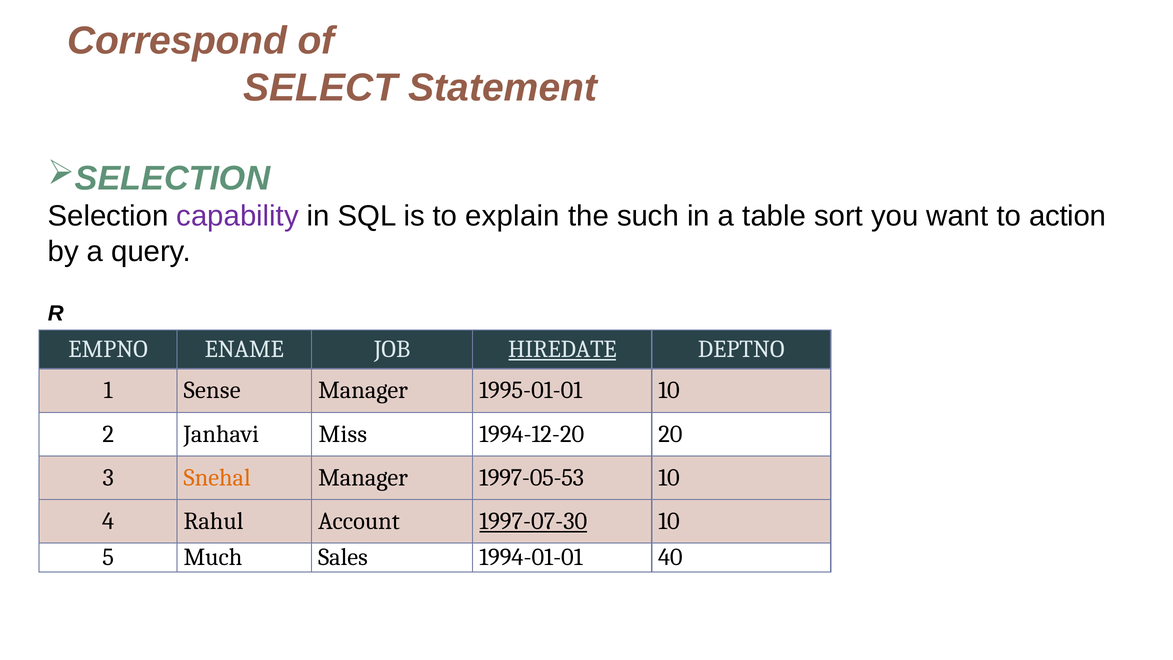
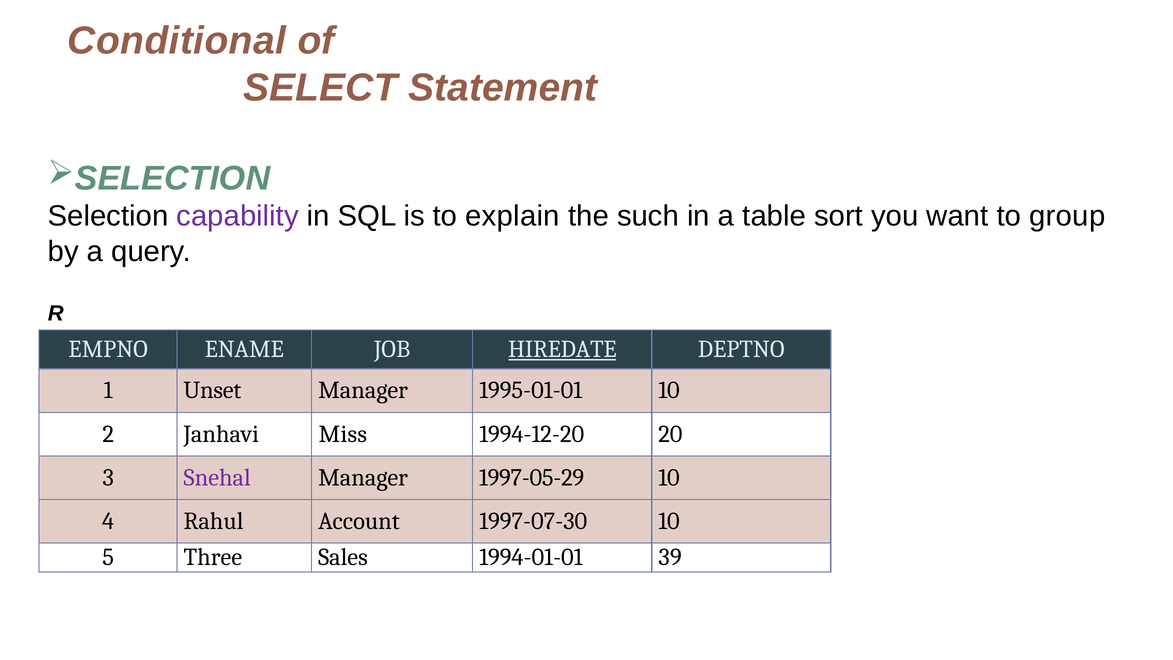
Correspond: Correspond -> Conditional (177, 41)
action: action -> group (1067, 216)
Sense: Sense -> Unset (212, 390)
Snehal colour: orange -> purple (217, 477)
1997-05-53: 1997-05-53 -> 1997-05-29 (532, 477)
1997-07-30 underline: present -> none (533, 521)
Much: Much -> Three (213, 557)
40: 40 -> 39 (670, 557)
